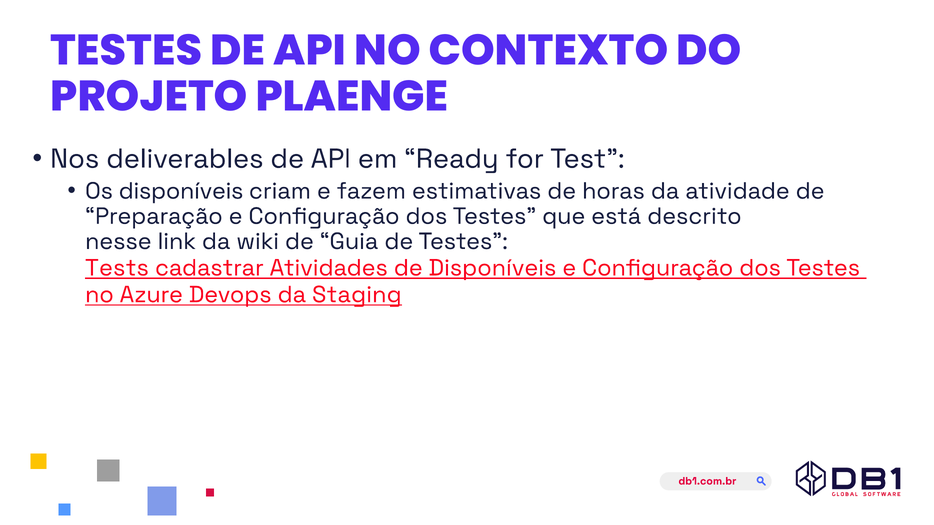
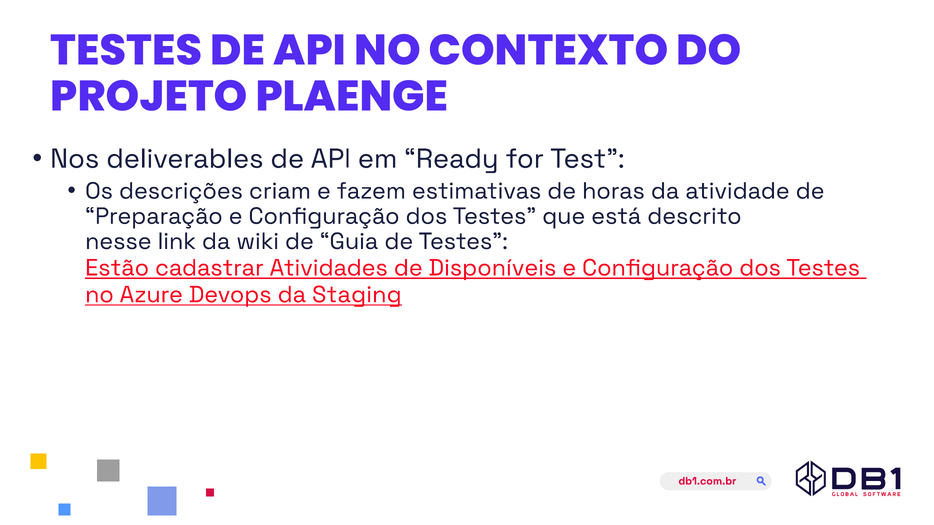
Os disponíveis: disponíveis -> descrições (181, 191)
Tests: Tests -> Estão (117, 268)
